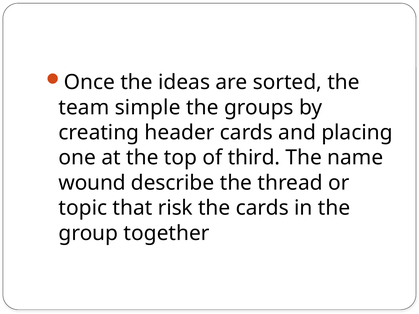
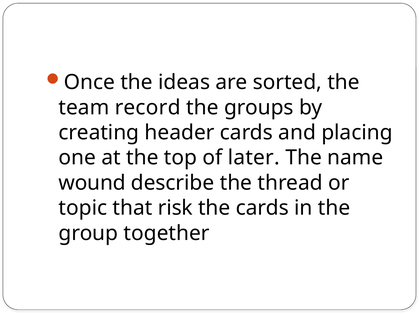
simple: simple -> record (148, 108)
third: third -> later (254, 158)
